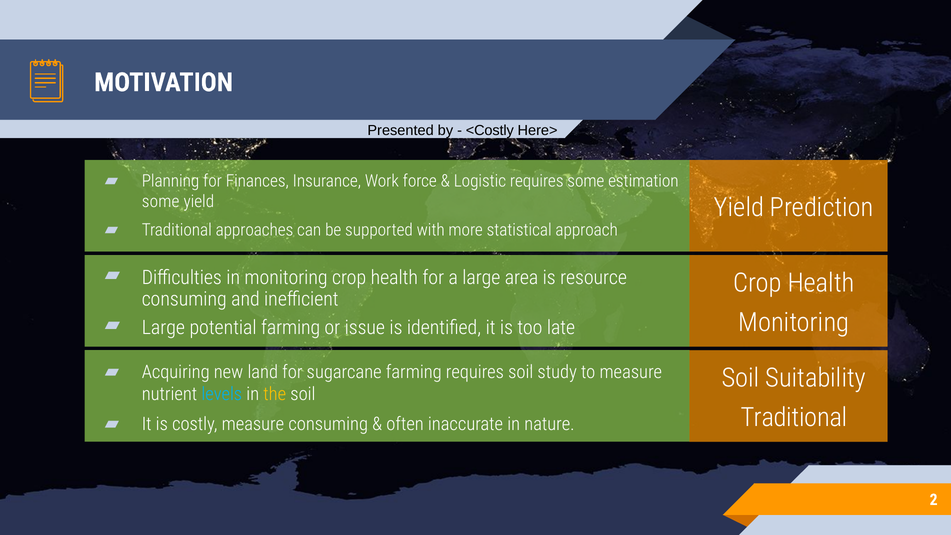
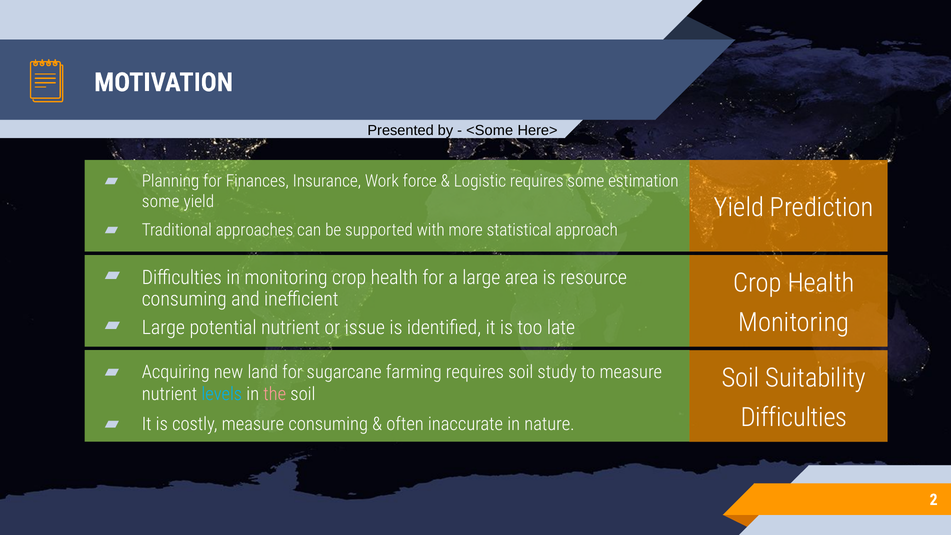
<Costly: <Costly -> <Some (490, 131)
potential farming: farming -> nutrient (291, 328)
the colour: yellow -> pink (275, 394)
Traditional: Traditional -> Difficulties (794, 418)
